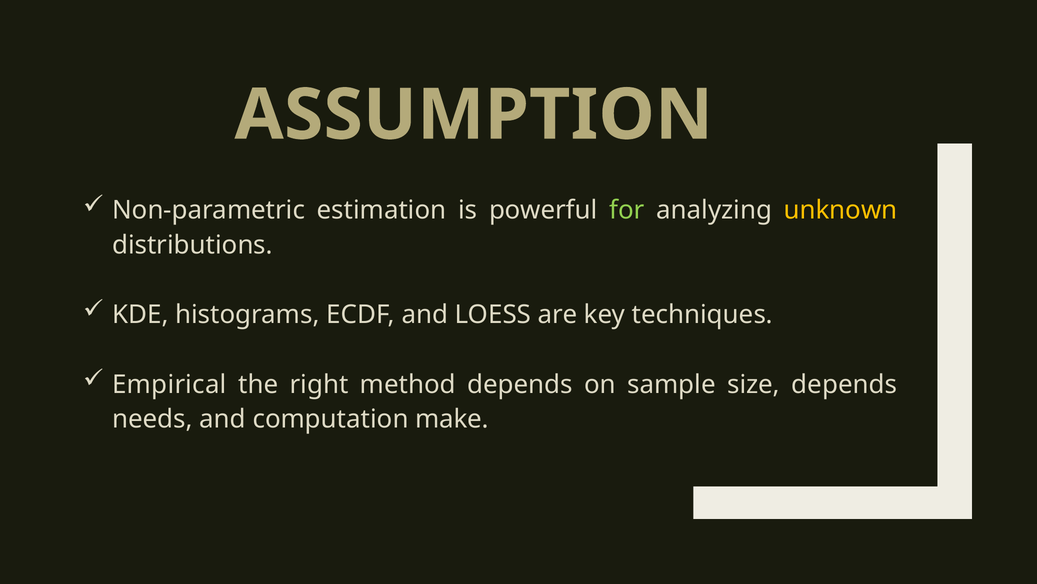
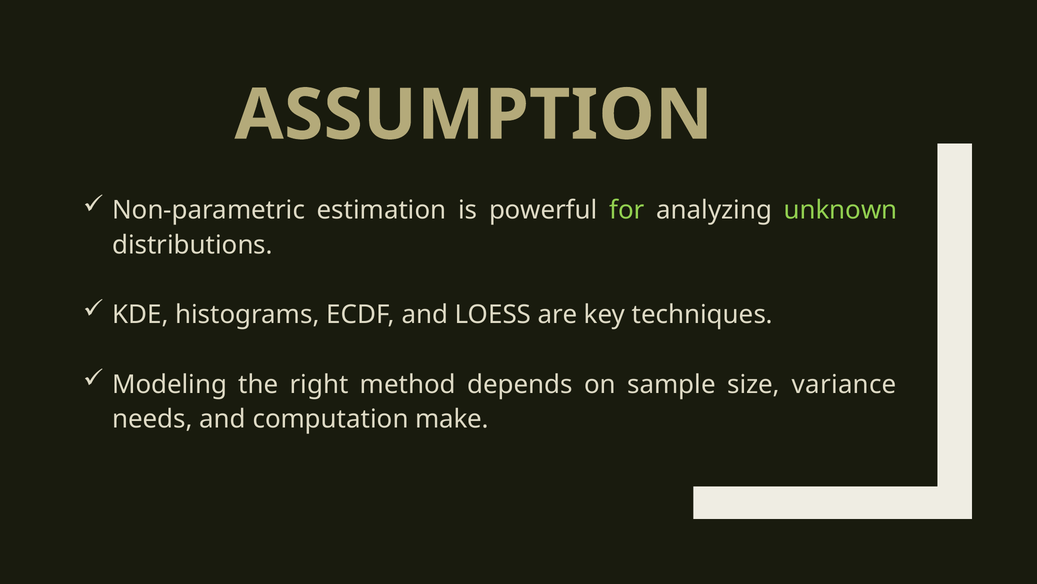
unknown colour: yellow -> light green (841, 210)
Empirical: Empirical -> Modeling (170, 384)
size depends: depends -> variance (844, 384)
